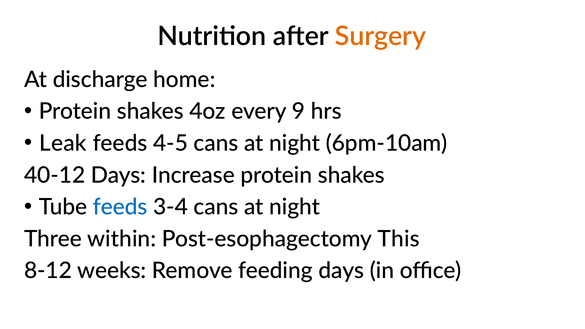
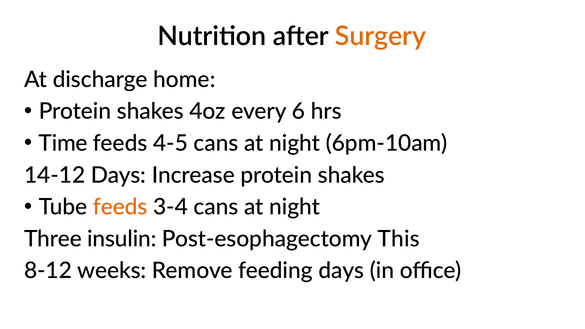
9: 9 -> 6 (298, 111)
Leak: Leak -> Time (63, 143)
40-12: 40-12 -> 14-12 (55, 175)
feeds colour: blue -> orange (120, 207)
within: within -> insulin (122, 239)
